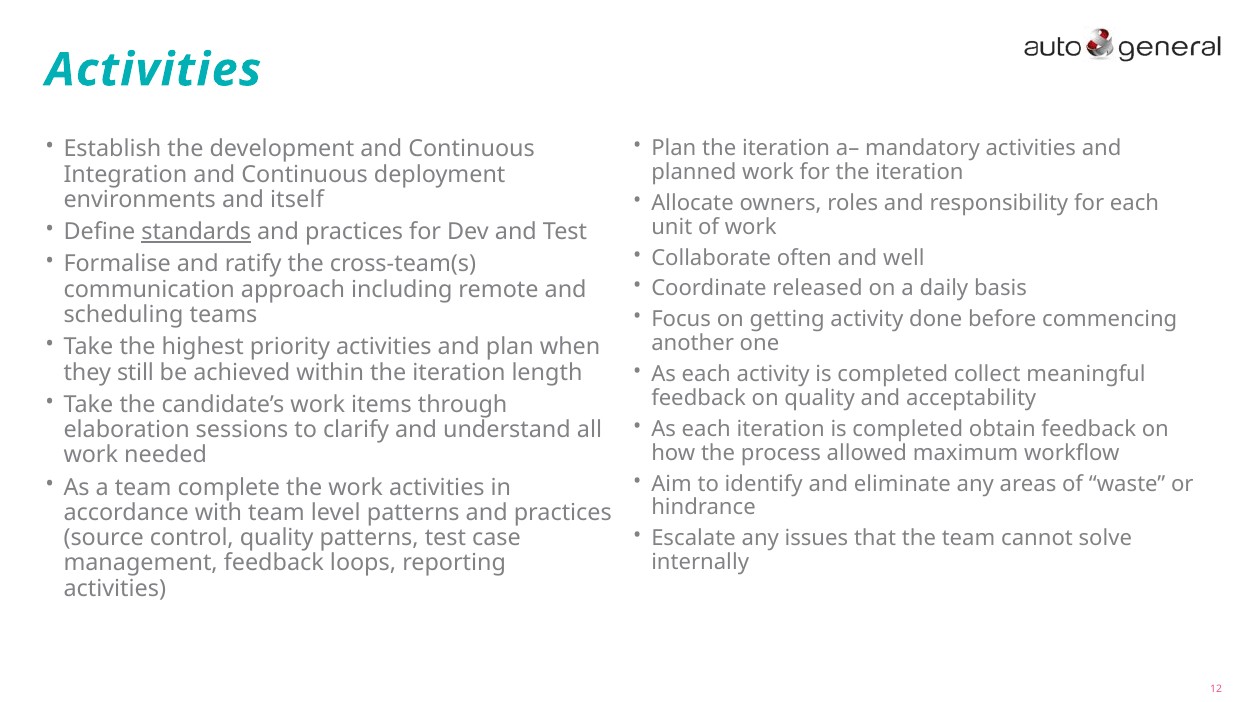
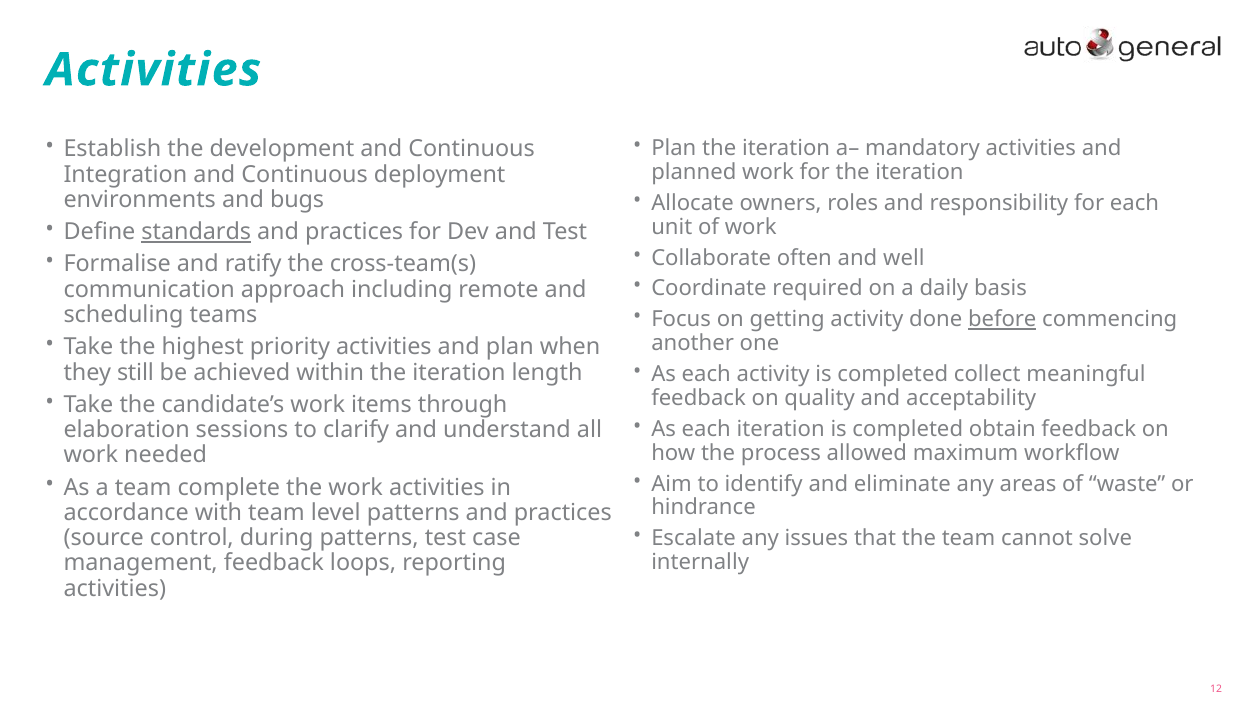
itself: itself -> bugs (297, 200)
released: released -> required (818, 289)
before underline: none -> present (1002, 319)
control quality: quality -> during (277, 538)
